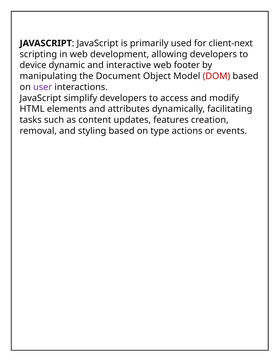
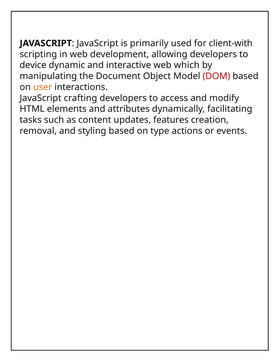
client-next: client-next -> client-with (231, 43)
footer: footer -> which (187, 65)
user colour: purple -> orange (43, 87)
simplify: simplify -> crafting (81, 98)
